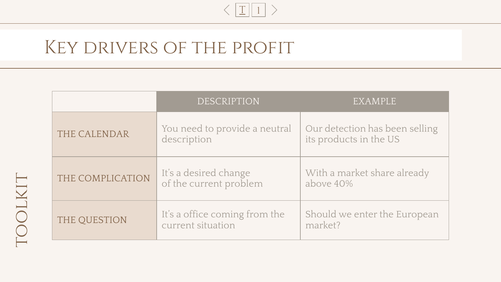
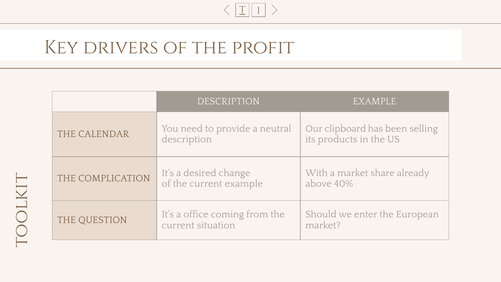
detection: detection -> clipboard (345, 128)
current problem: problem -> example (244, 184)
